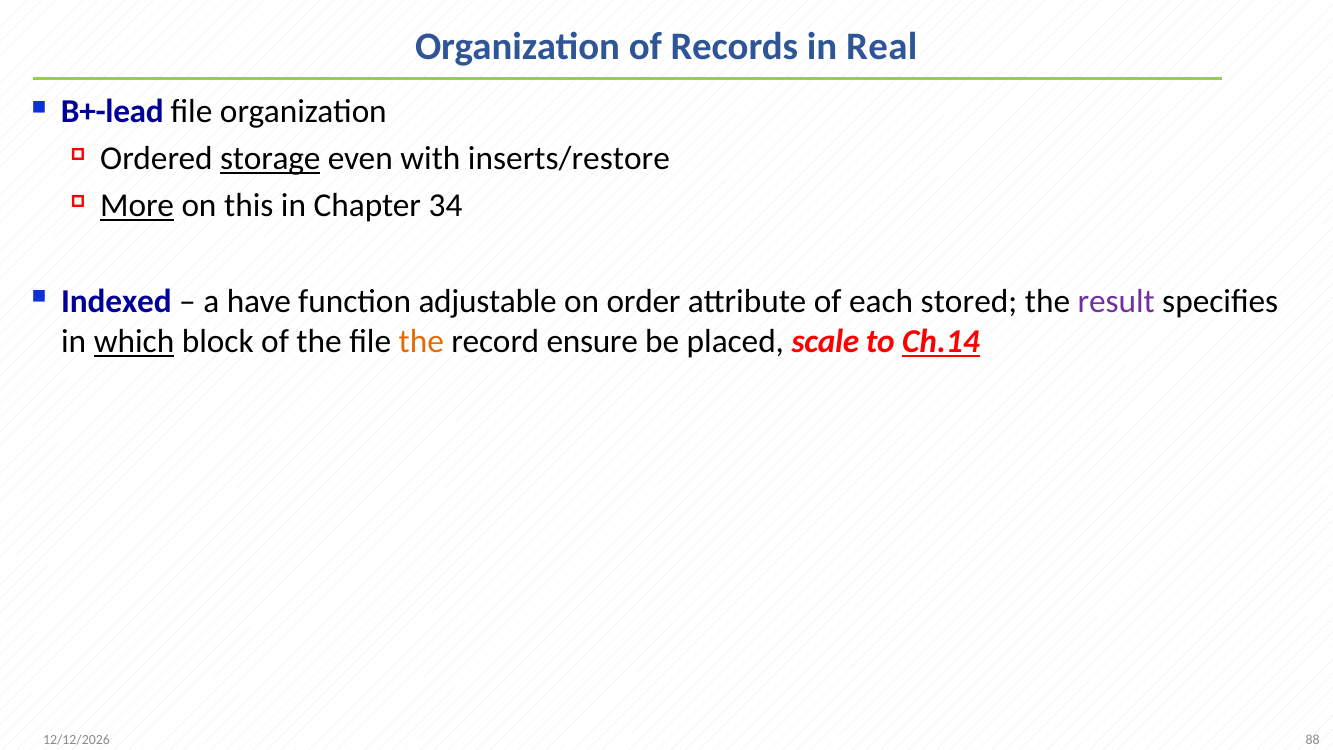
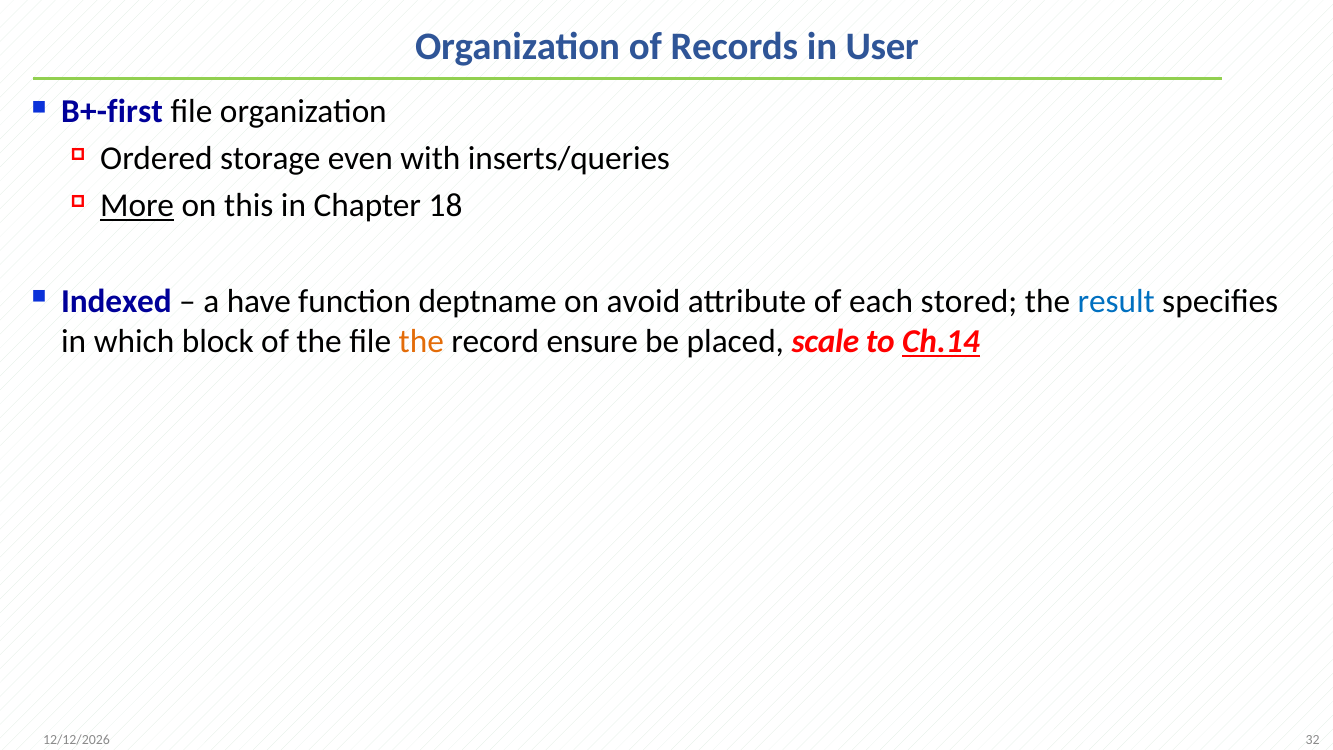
Real: Real -> User (882, 47)
B+-lead: B+-lead -> B+-first (112, 112)
storage underline: present -> none (270, 159)
inserts/restore: inserts/restore -> inserts/queries (569, 159)
34: 34 -> 18 (446, 206)
adjustable: adjustable -> deptname (488, 301)
order: order -> avoid (643, 301)
result colour: purple -> blue (1116, 301)
which underline: present -> none (134, 341)
88: 88 -> 32 (1313, 740)
